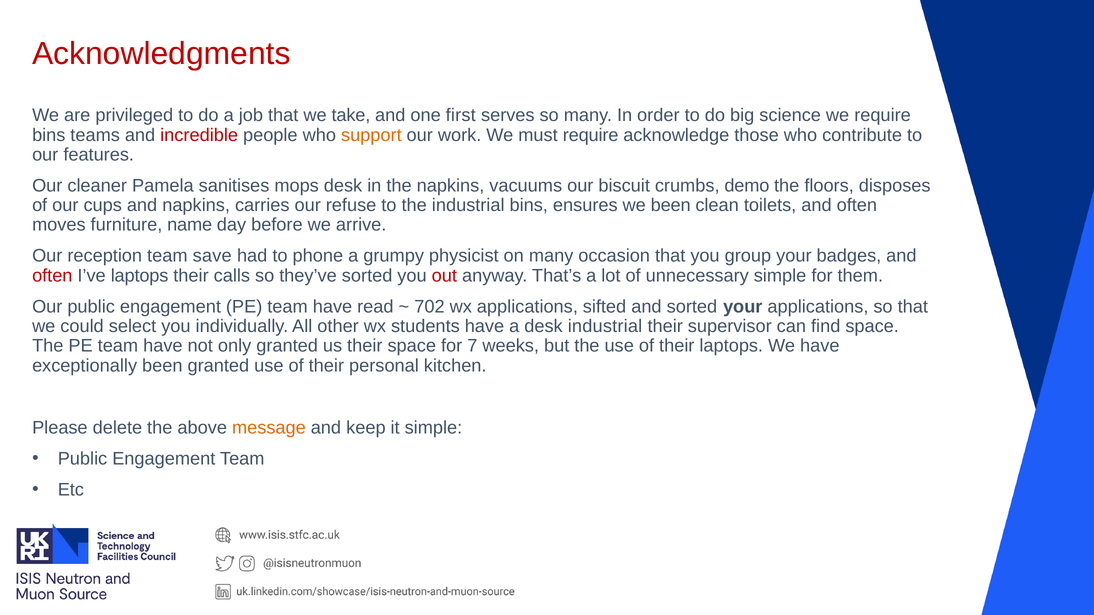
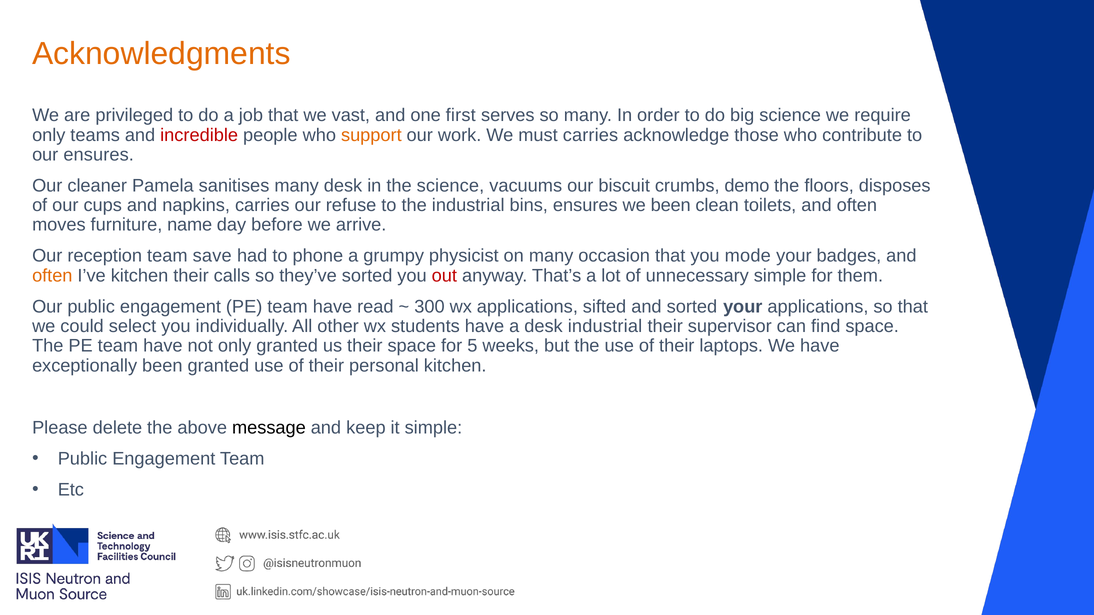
Acknowledgments colour: red -> orange (161, 54)
take: take -> vast (351, 115)
bins: bins -> only (49, 135)
must require: require -> carries (590, 135)
our features: features -> ensures (99, 155)
sanitises mops: mops -> many (297, 186)
the napkins: napkins -> science (450, 186)
group: group -> mode (748, 256)
often colour: red -> orange (52, 276)
I’ve laptops: laptops -> kitchen (140, 276)
702: 702 -> 300 (429, 307)
7: 7 -> 5 (472, 346)
message colour: orange -> black (269, 428)
